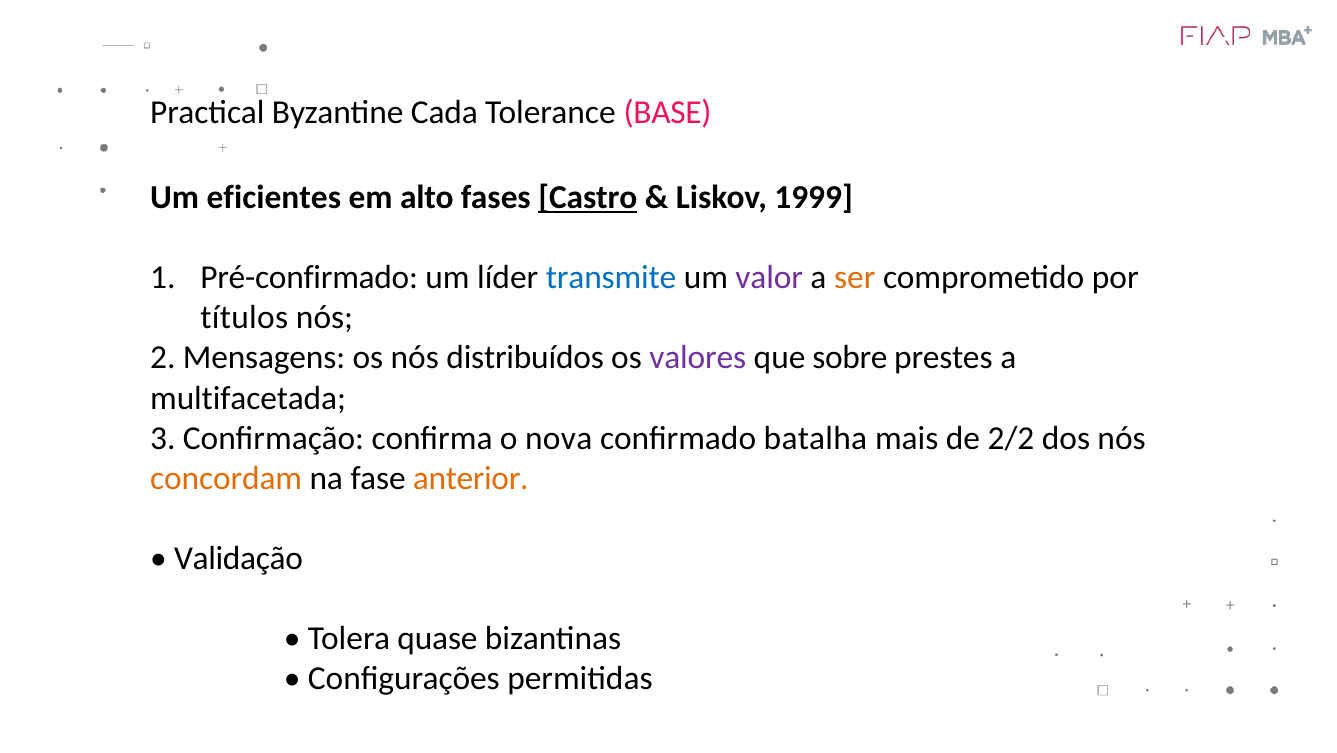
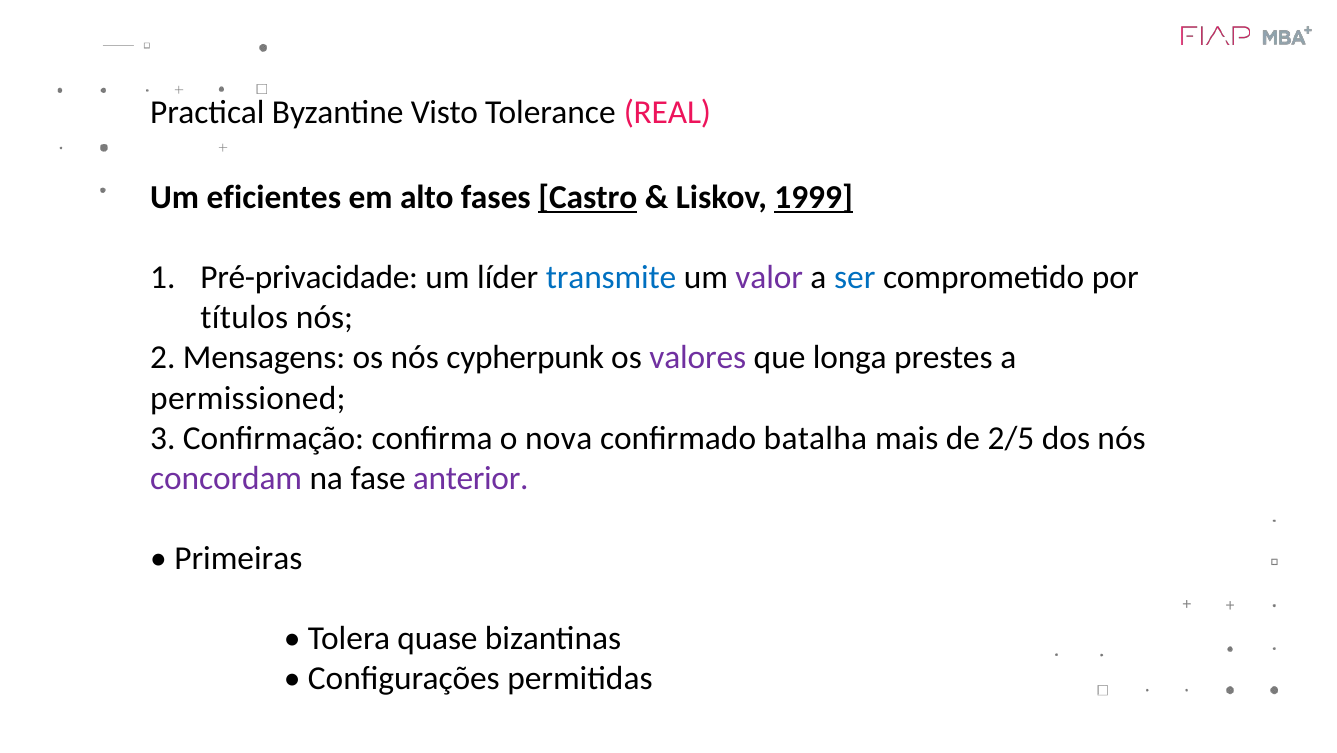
Cada: Cada -> Visto (444, 112)
BASE: BASE -> REAL (667, 112)
1999 underline: none -> present (814, 197)
Pré-confirmado: Pré-confirmado -> Pré-privacidade (309, 278)
ser colour: orange -> blue (855, 278)
distribuídos: distribuídos -> cypherpunk (525, 358)
sobre: sobre -> longa (850, 358)
multifacetada: multifacetada -> permissioned (248, 398)
2/2: 2/2 -> 2/5 (1011, 438)
concordam colour: orange -> purple (226, 478)
anterior colour: orange -> purple (471, 478)
Validação: Validação -> Primeiras (238, 558)
